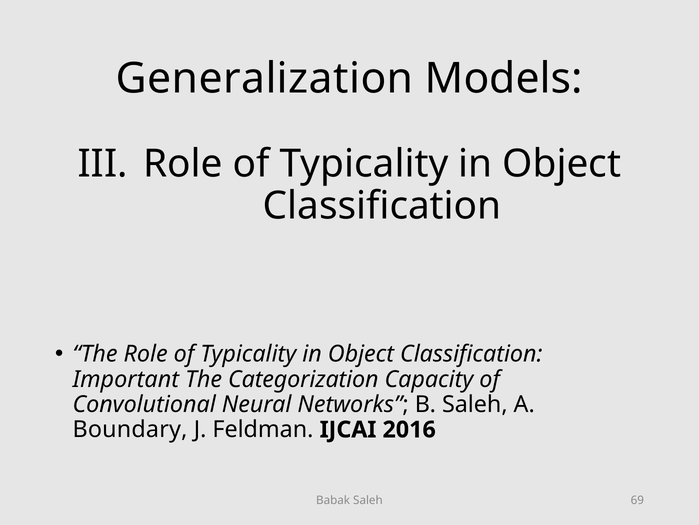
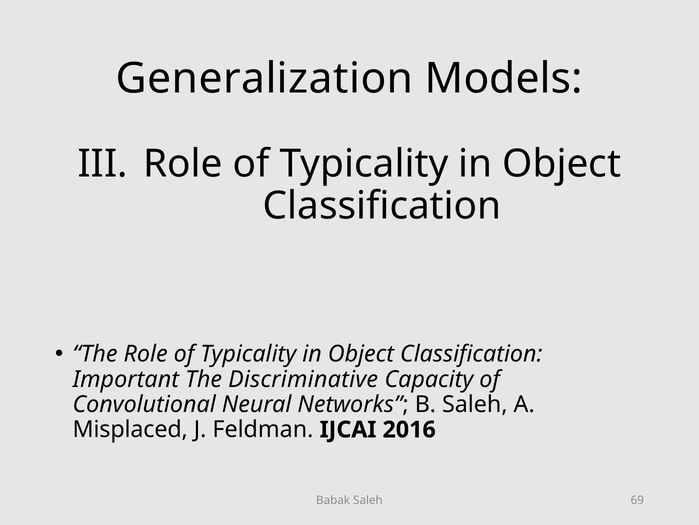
Categorization: Categorization -> Discriminative (303, 379)
Boundary: Boundary -> Misplaced (130, 429)
